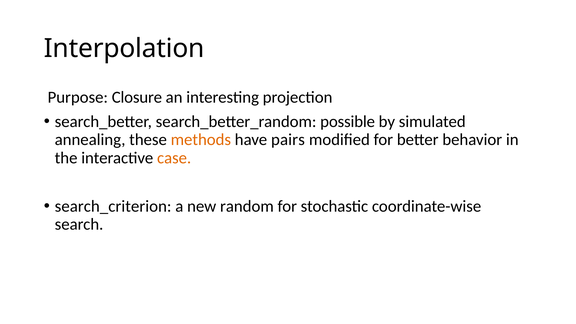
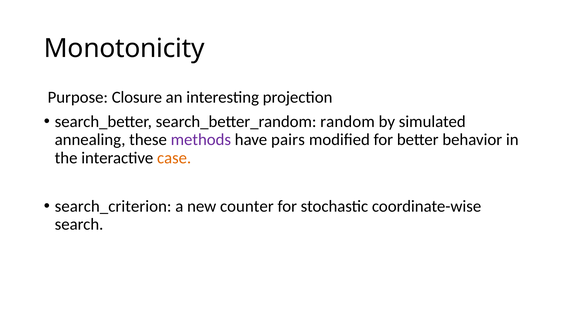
Interpolation: Interpolation -> Monotonicity (124, 48)
possible: possible -> random (347, 122)
methods colour: orange -> purple (201, 140)
random: random -> counter (247, 206)
